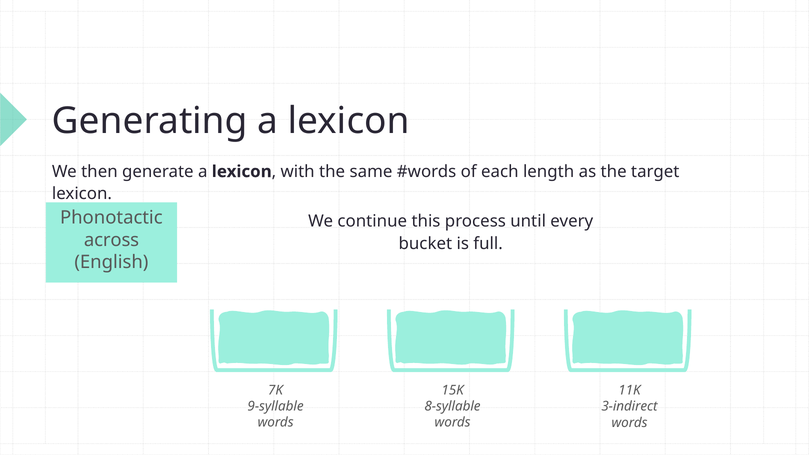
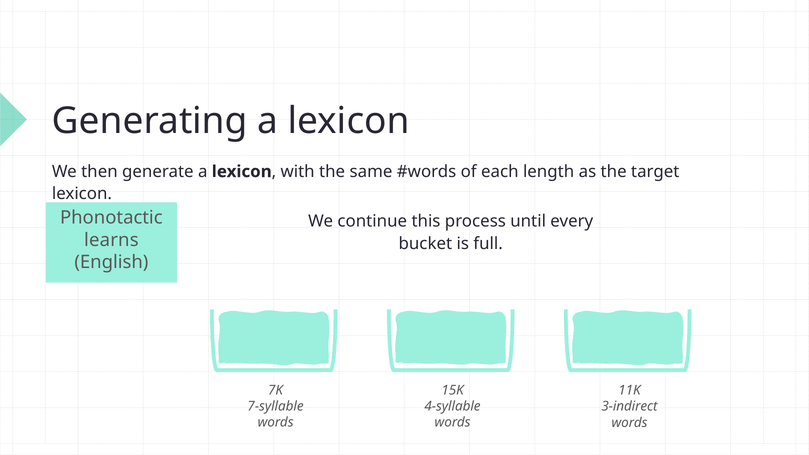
across: across -> learns (111, 240)
9-syllable: 9-syllable -> 7-syllable (276, 406)
8-syllable: 8-syllable -> 4-syllable (453, 406)
